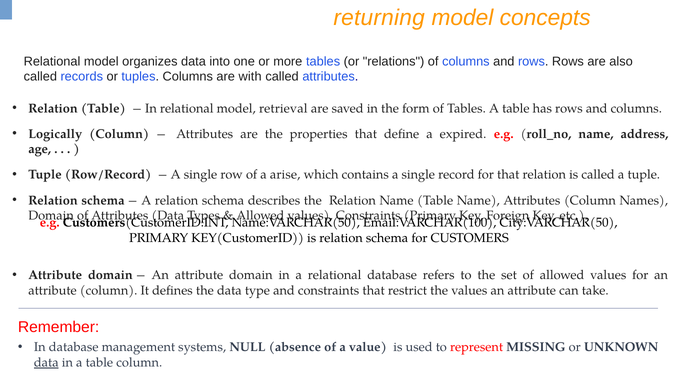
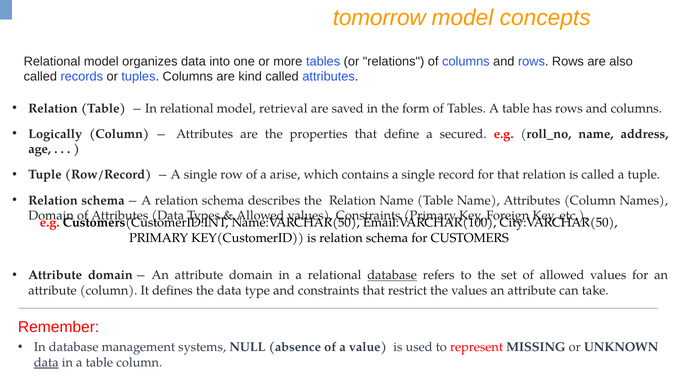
returning: returning -> tomorrow (379, 18)
with: with -> kind (250, 77)
expired: expired -> secured (463, 134)
database underline: none -> present (392, 275)
